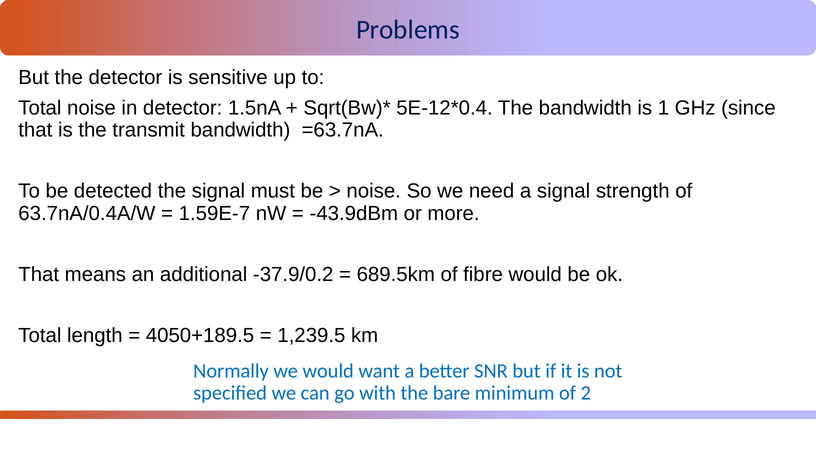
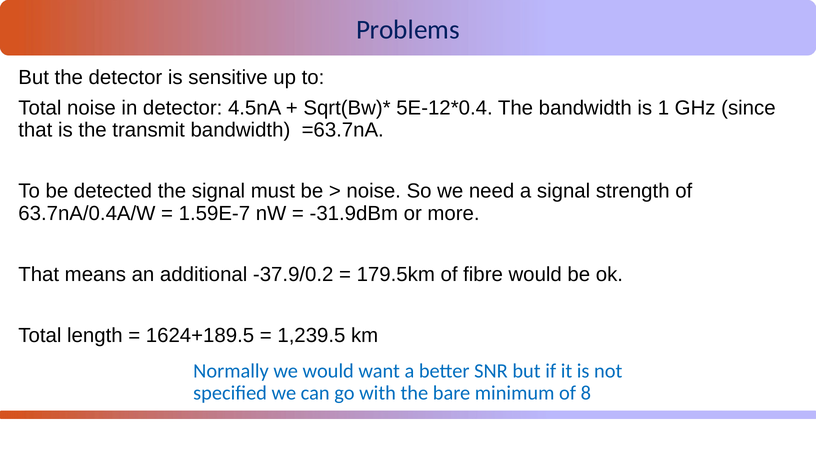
1.5nA: 1.5nA -> 4.5nA (255, 108)
-43.9dBm: -43.9dBm -> -31.9dBm (354, 213)
689.5km: 689.5km -> 179.5km (396, 274)
4050+189.5: 4050+189.5 -> 1624+189.5 (200, 335)
2: 2 -> 8 (586, 393)
